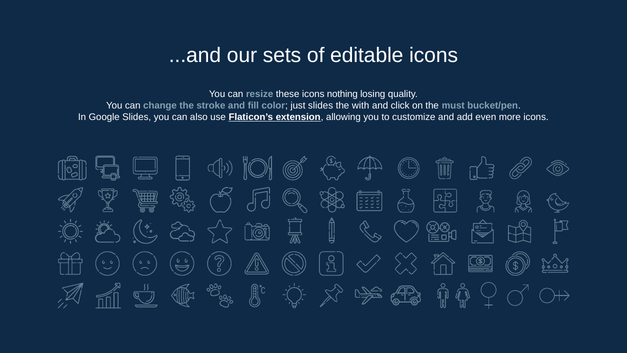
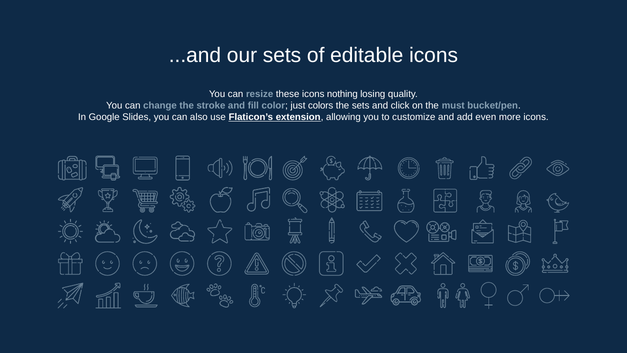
just slides: slides -> colors (321, 106)
the with: with -> sets (361, 106)
